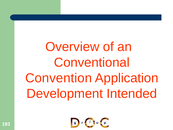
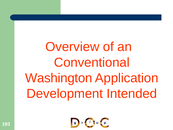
Convention: Convention -> Washington (59, 78)
